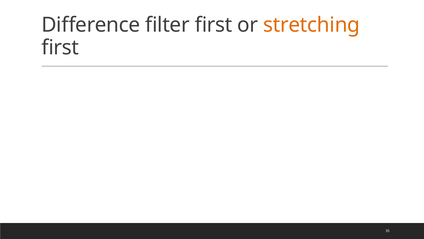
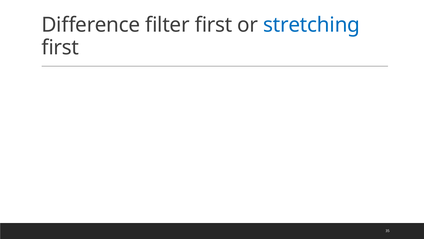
stretching colour: orange -> blue (312, 25)
